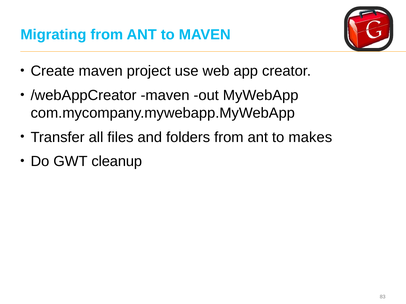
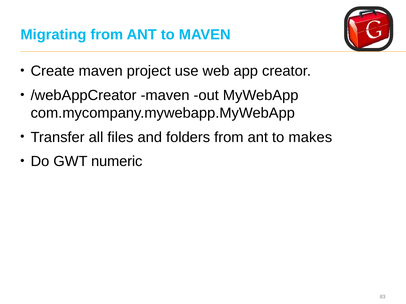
cleanup: cleanup -> numeric (117, 162)
